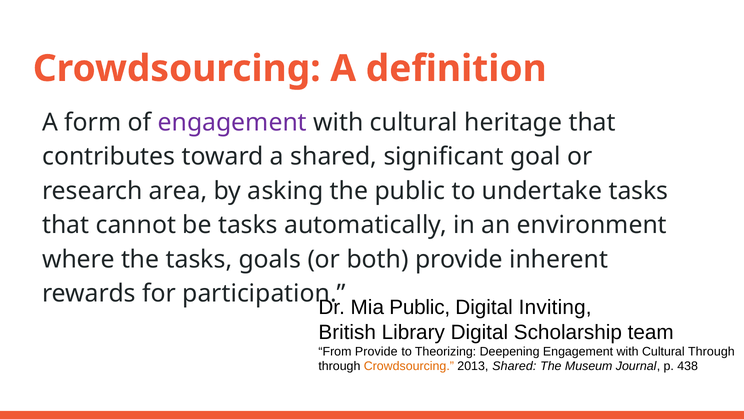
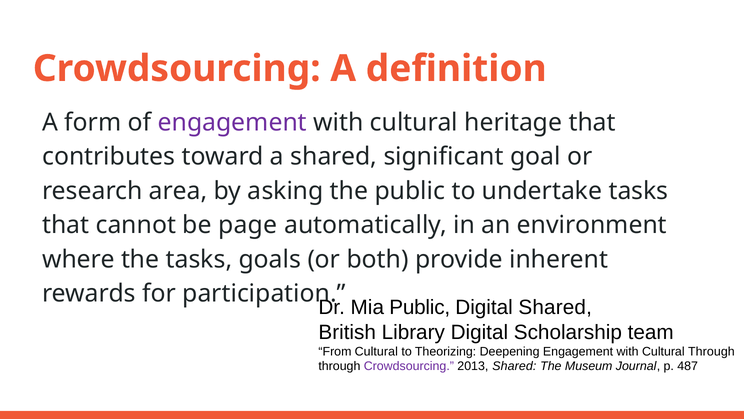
be tasks: tasks -> page (248, 225)
Digital Inviting: Inviting -> Shared (555, 307)
From Provide: Provide -> Cultural (376, 351)
Crowdsourcing colour: orange -> purple (409, 366)
438: 438 -> 487 (688, 366)
